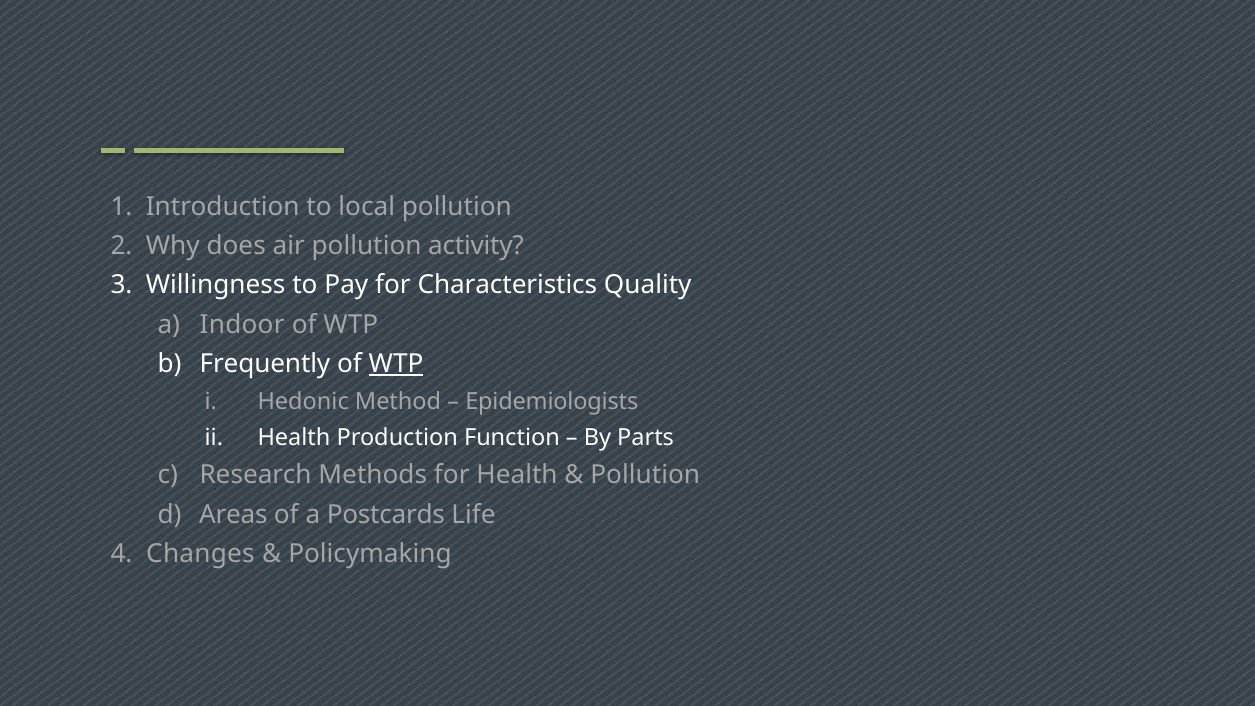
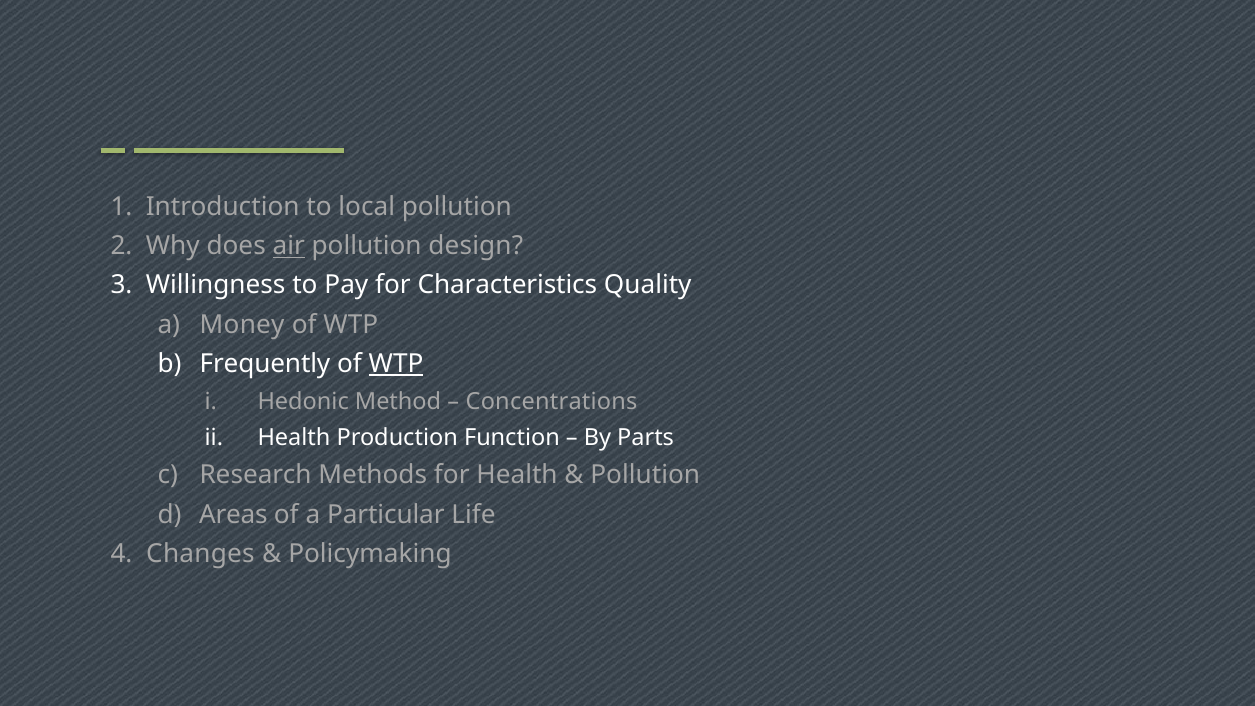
air underline: none -> present (289, 246)
activity: activity -> design (476, 246)
Indoor: Indoor -> Money (242, 325)
Epidemiologists: Epidemiologists -> Concentrations (552, 401)
Postcards: Postcards -> Particular (386, 514)
